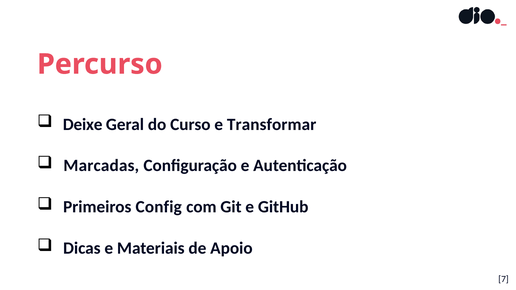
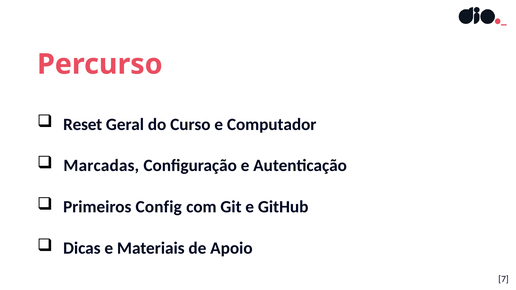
Deixe: Deixe -> Reset (83, 125)
Transformar: Transformar -> Computador (272, 125)
